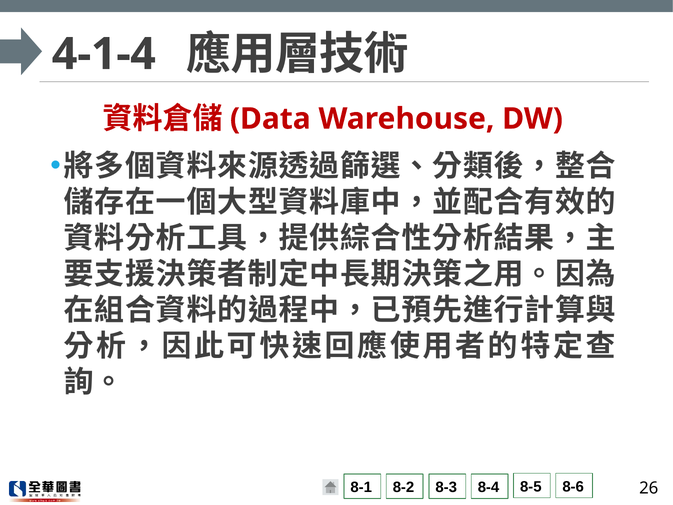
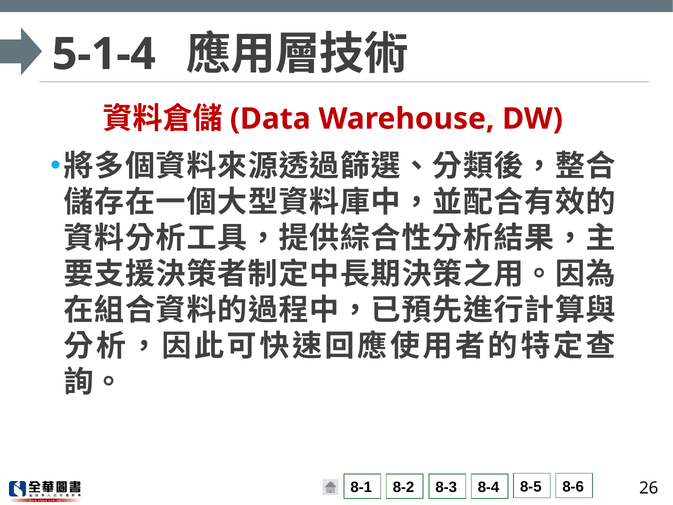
4-1-4: 4-1-4 -> 5-1-4 (104, 54)
